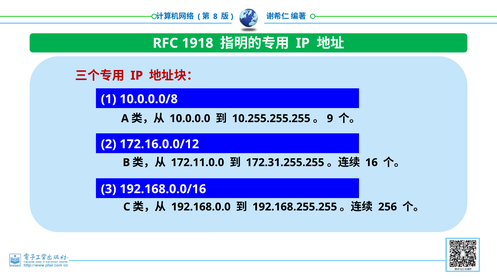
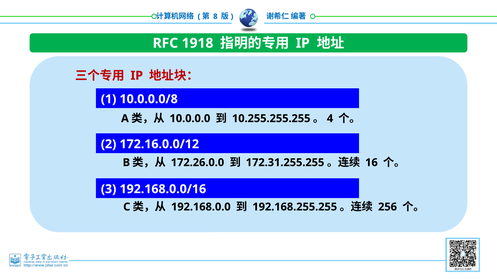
9: 9 -> 4 (330, 119)
172.11.0.0: 172.11.0.0 -> 172.26.0.0 (197, 163)
